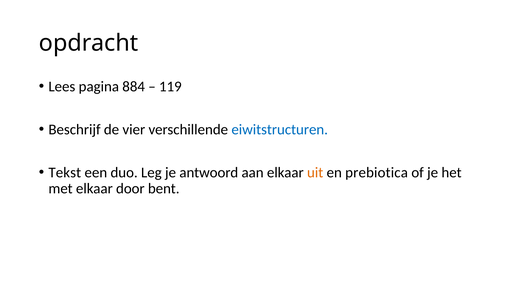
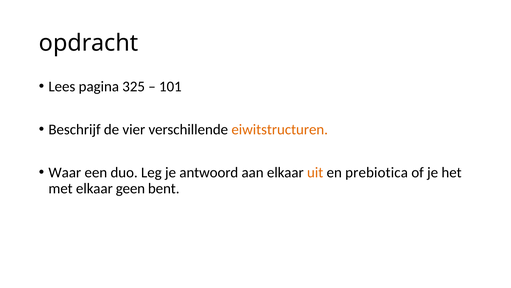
884: 884 -> 325 (134, 86)
119: 119 -> 101 (170, 86)
eiwitstructuren colour: blue -> orange (280, 129)
Tekst: Tekst -> Waar (65, 172)
door: door -> geen (130, 188)
